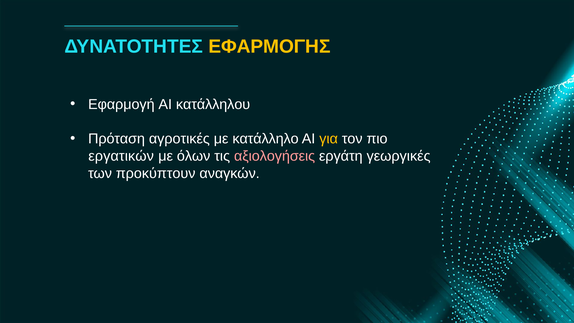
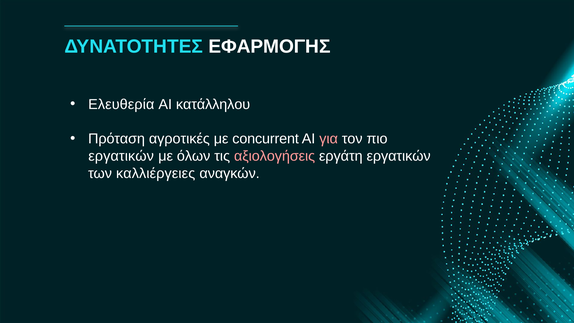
ΕΦΑΡΜΟΓΗΣ colour: yellow -> white (269, 46)
Εφαρμογή: Εφαρμογή -> Ελευθερία (121, 104)
κατάλληλο: κατάλληλο -> concurrent (266, 139)
για colour: yellow -> pink (329, 139)
εργάτη γεωργικές: γεωργικές -> εργατικών (399, 156)
προκύπτουν: προκύπτουν -> καλλιέργειες (156, 173)
